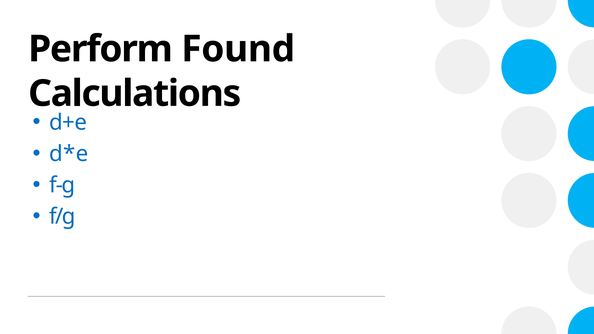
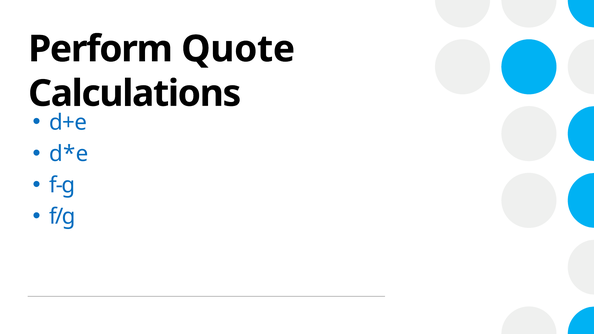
Found: Found -> Quote (238, 49)
